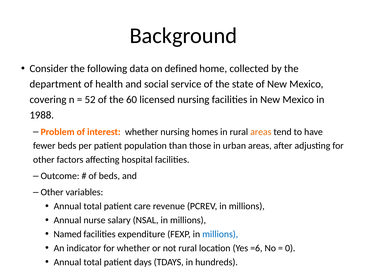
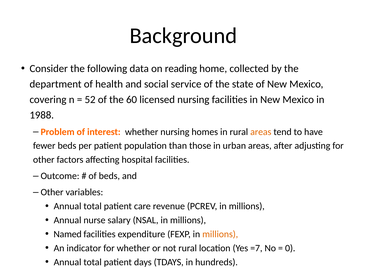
defined: defined -> reading (181, 68)
millions colour: blue -> orange (220, 234)
=6: =6 -> =7 (256, 247)
